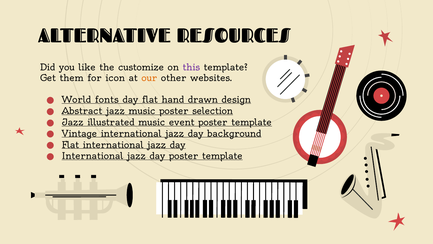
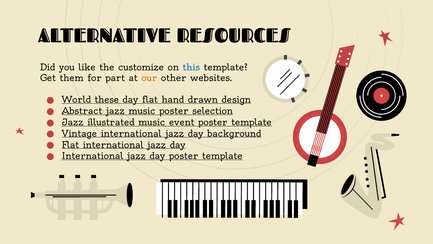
this colour: purple -> blue (191, 67)
icon: icon -> part (115, 78)
fonts: fonts -> these (107, 100)
